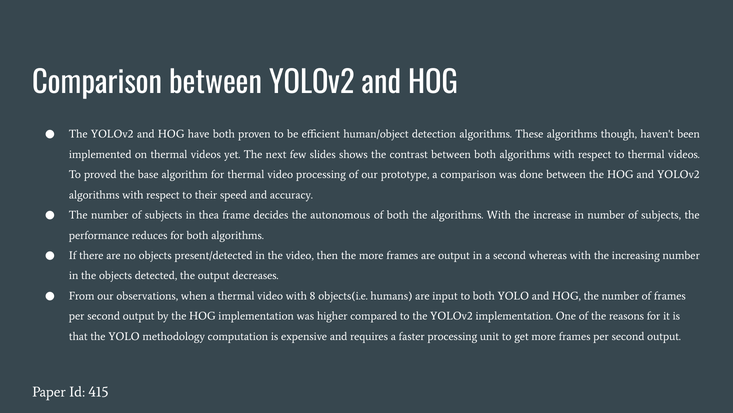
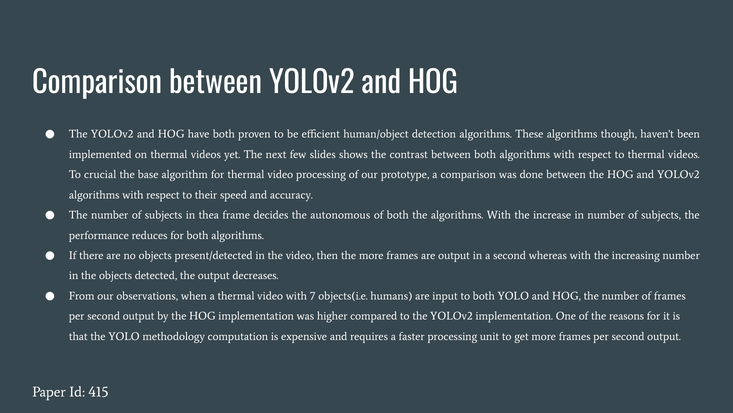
proved: proved -> crucial (100, 174)
8: 8 -> 7 (313, 295)
